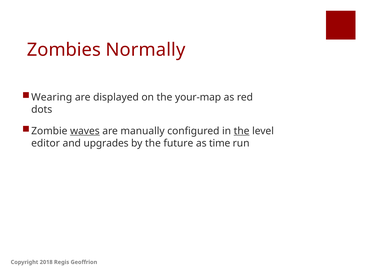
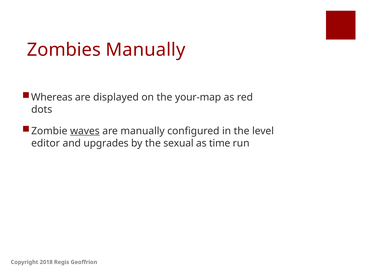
Zombies Normally: Normally -> Manually (146, 50)
Wearing: Wearing -> Whereas (52, 97)
the underline: present -> none (242, 131)
future: future -> sexual (178, 143)
